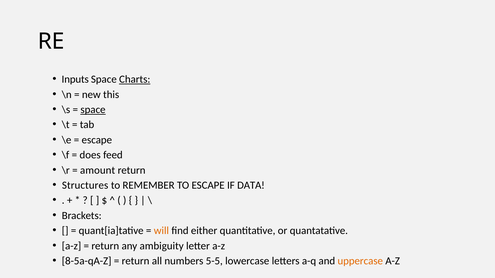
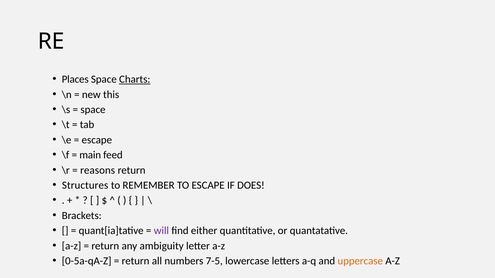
Inputs: Inputs -> Places (75, 79)
space underline: present -> none (93, 110)
does: does -> main (90, 155)
amount: amount -> reasons (98, 170)
DATA: DATA -> DOES (251, 186)
will colour: orange -> purple (161, 231)
8-5a-qA-Z: 8-5a-qA-Z -> 0-5a-qA-Z (87, 261)
5-5: 5-5 -> 7-5 (214, 261)
